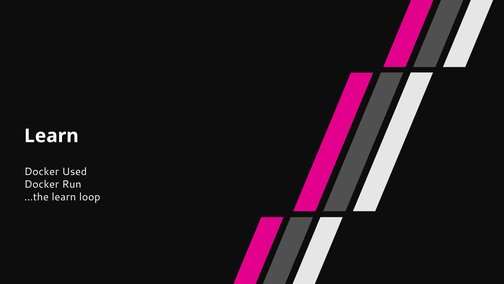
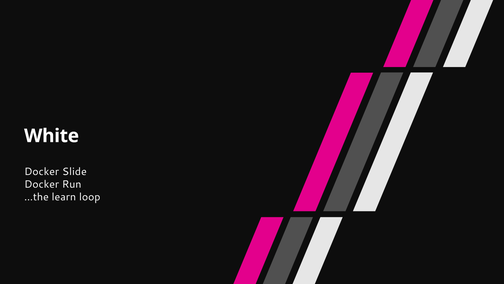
Learn: Learn -> White (52, 136)
Used: Used -> Slide (74, 171)
